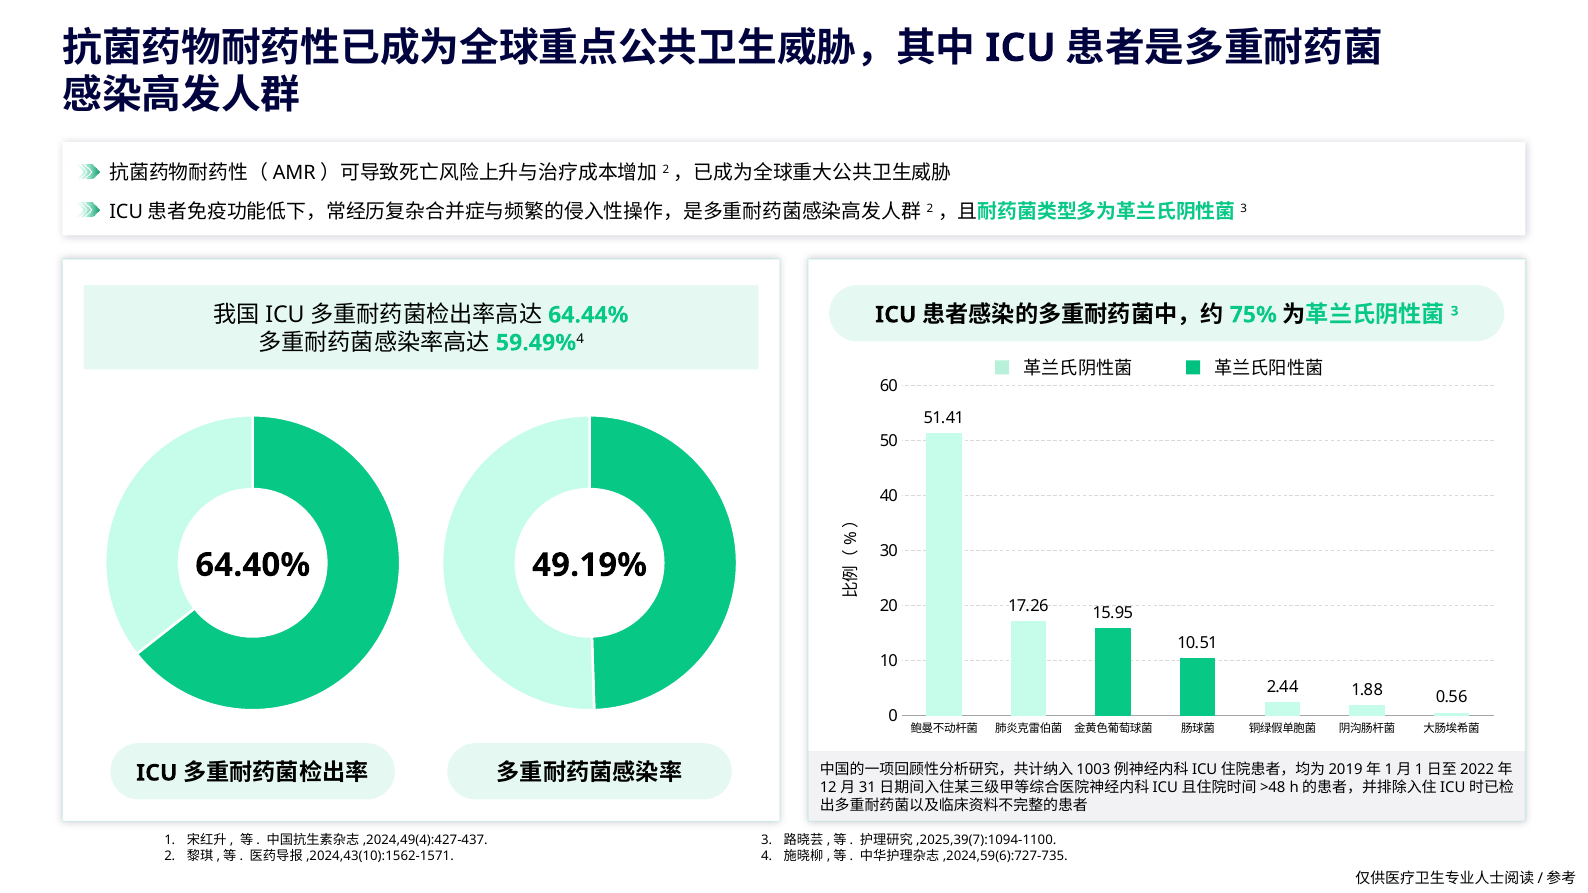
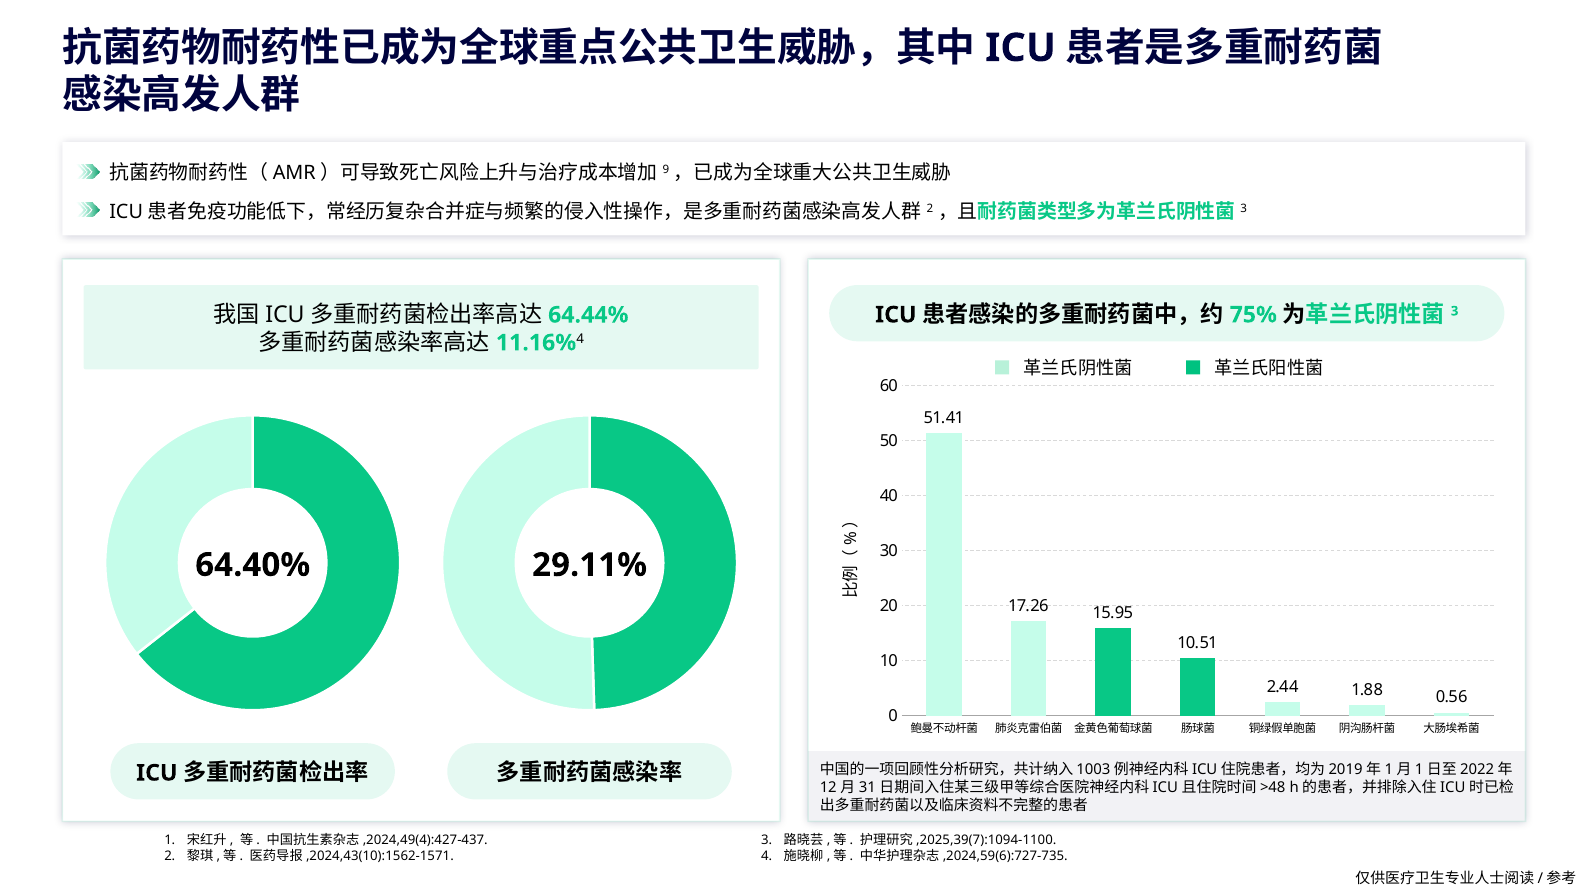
2: 2 -> 9 (666, 170)
59.49%: 59.49% -> 11.16% (536, 343)
49.19%: 49.19% -> 29.11% (590, 565)
